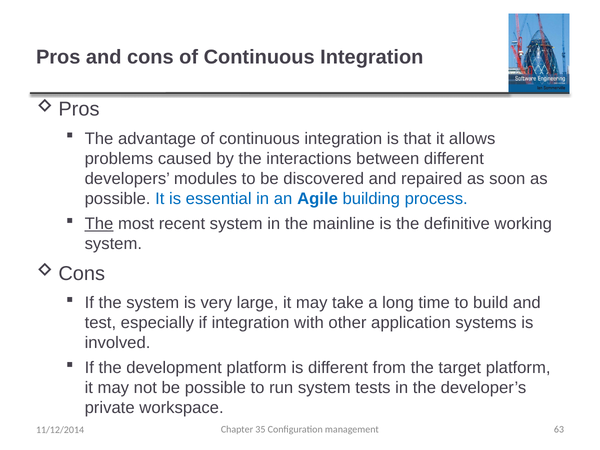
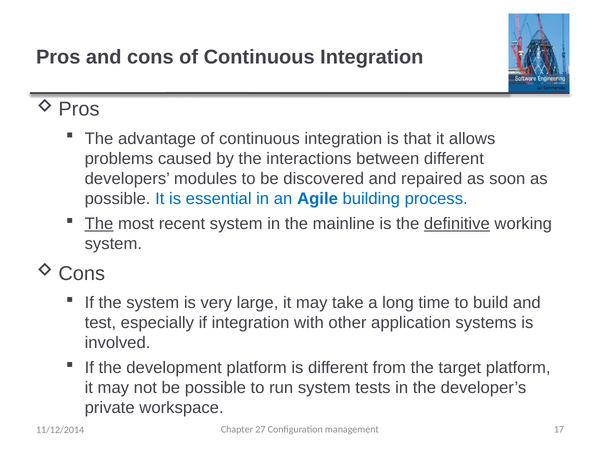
definitive underline: none -> present (457, 224)
35: 35 -> 27 (260, 430)
63: 63 -> 17 (559, 430)
